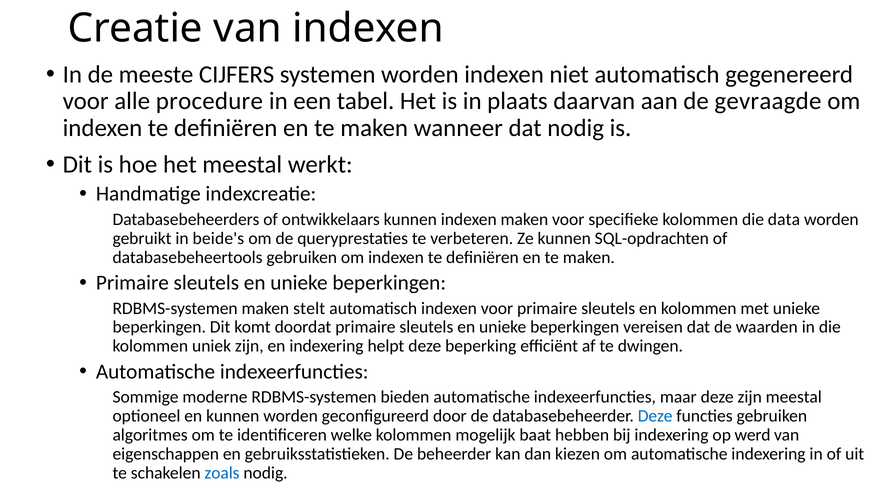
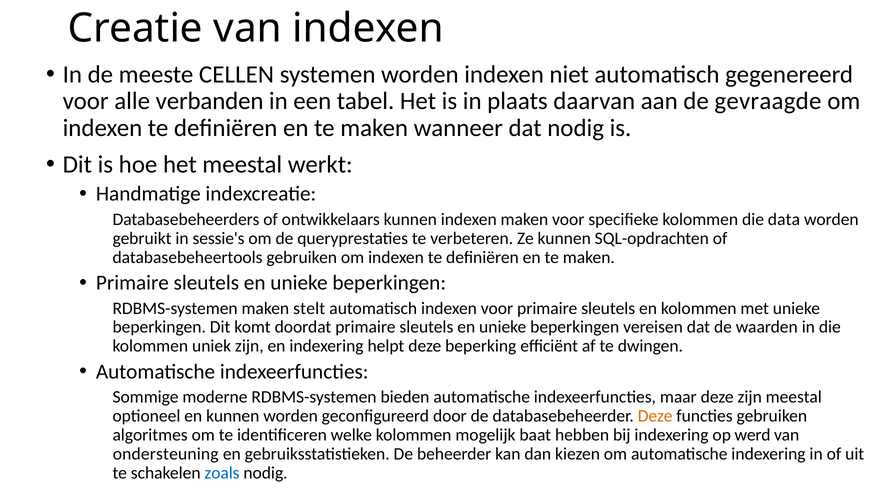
CIJFERS: CIJFERS -> CELLEN (237, 74)
procedure: procedure -> verbanden (210, 101)
beide's: beide's -> sessie's (219, 238)
Deze colour: blue -> orange (655, 416)
eigenschappen: eigenschappen -> ondersteuning (166, 454)
